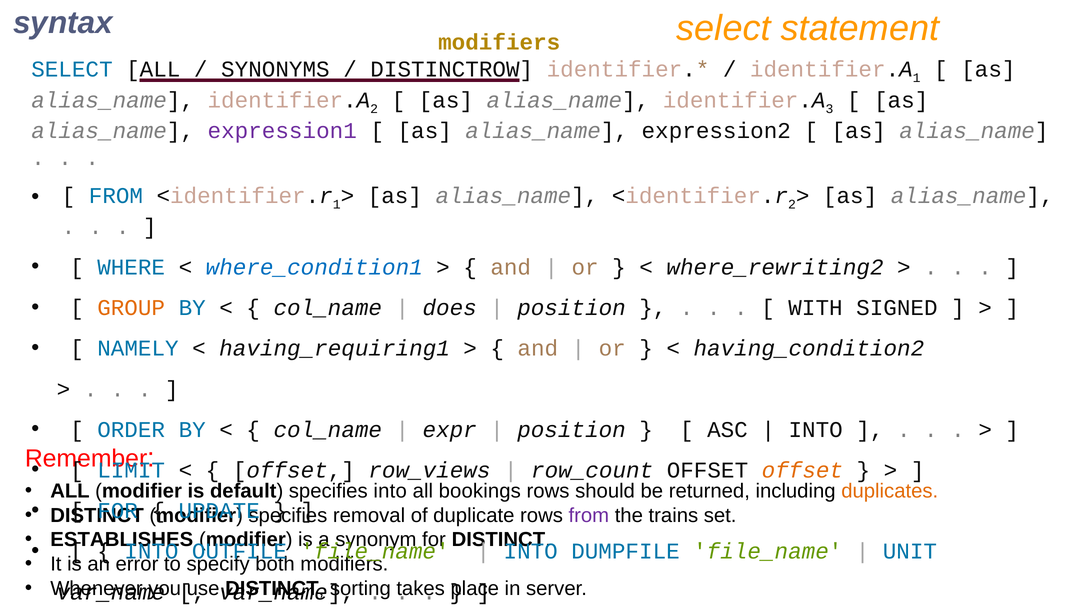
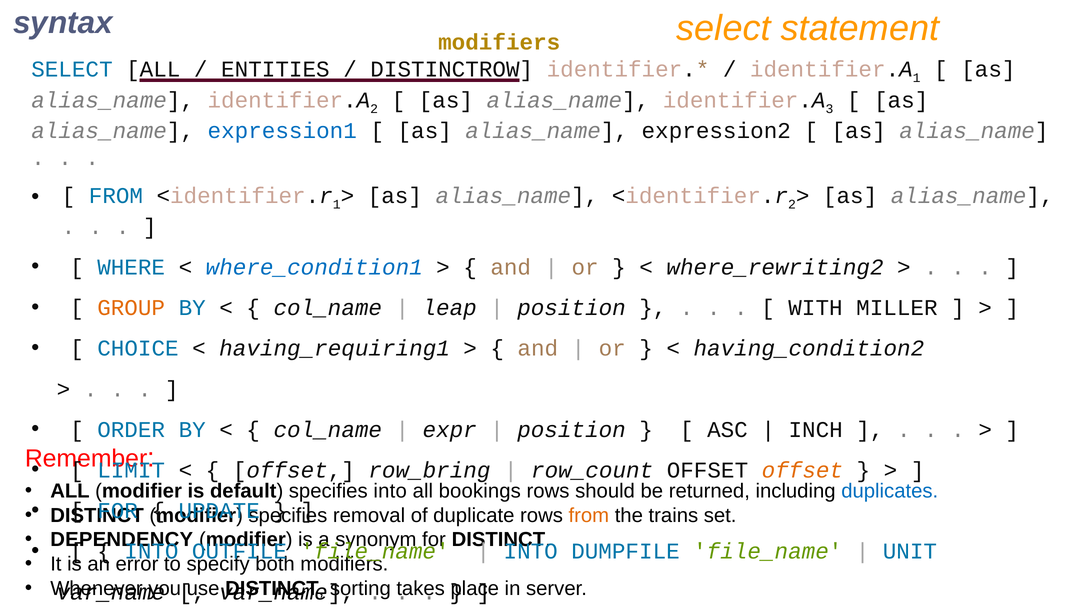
SYNONYMS: SYNONYMS -> ENTITIES (275, 69)
expression1 colour: purple -> blue (282, 131)
does: does -> leap (450, 308)
SIGNED: SIGNED -> MILLER (897, 308)
NAMELY: NAMELY -> CHOICE (138, 349)
INTO: INTO -> INCH (816, 430)
row_views: row_views -> row_bring (429, 470)
duplicates colour: orange -> blue (890, 491)
from colour: purple -> orange (589, 516)
ESTABLISHES: ESTABLISHES -> DEPENDENCY (122, 540)
